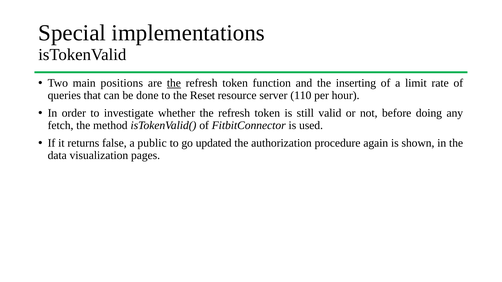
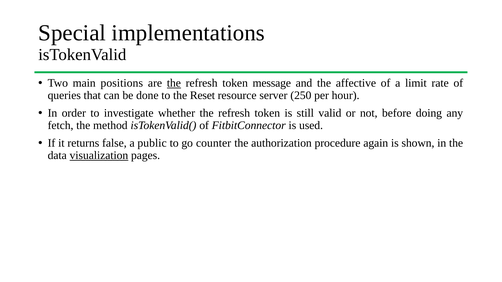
function: function -> message (272, 83)
inserting: inserting -> affective (356, 83)
110: 110 -> 250 (301, 96)
updated: updated -> counter (214, 143)
visualization underline: none -> present (99, 156)
